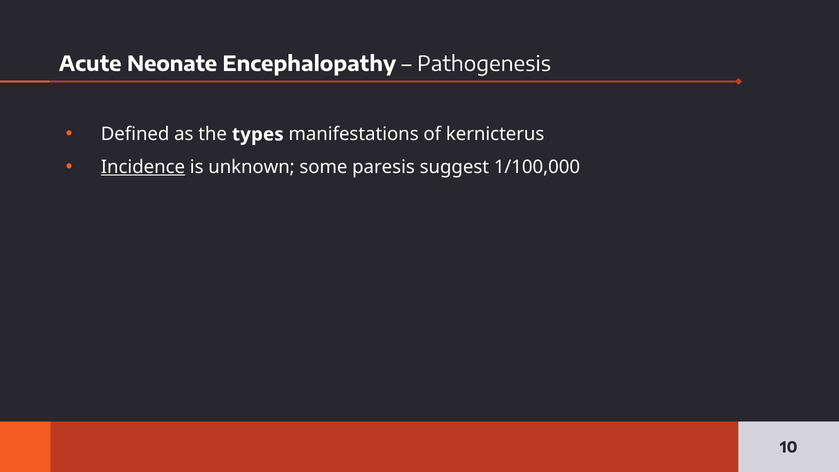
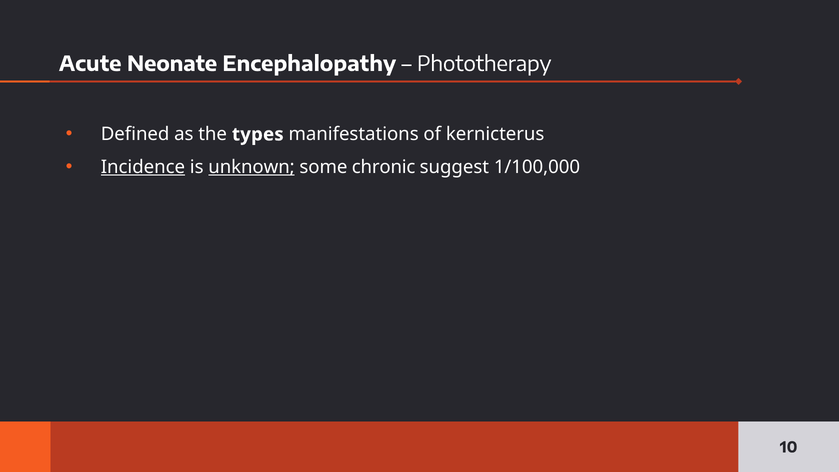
Pathogenesis: Pathogenesis -> Phototherapy (484, 64)
unknown underline: none -> present (252, 167)
paresis: paresis -> chronic (384, 167)
